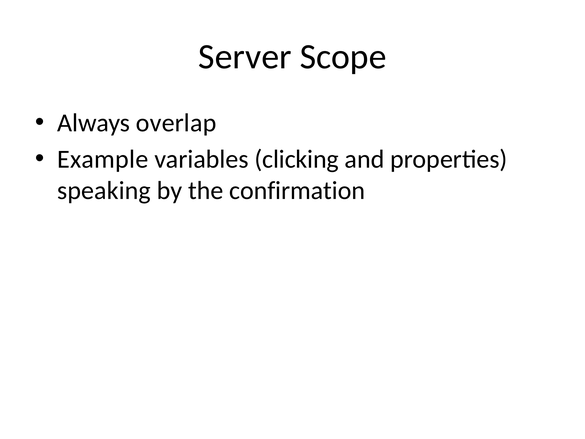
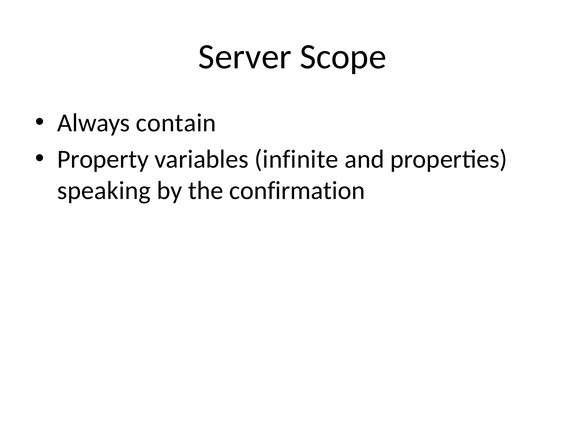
overlap: overlap -> contain (176, 123)
Example: Example -> Property (103, 159)
clicking: clicking -> infinite (297, 159)
